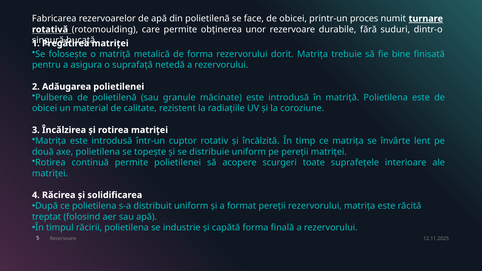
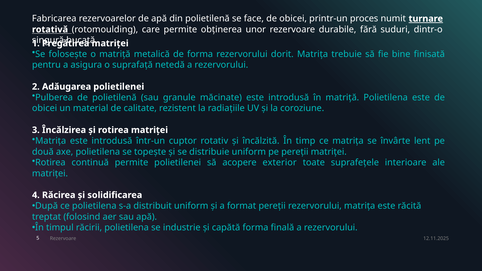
scurgeri: scurgeri -> exterior (280, 163)
